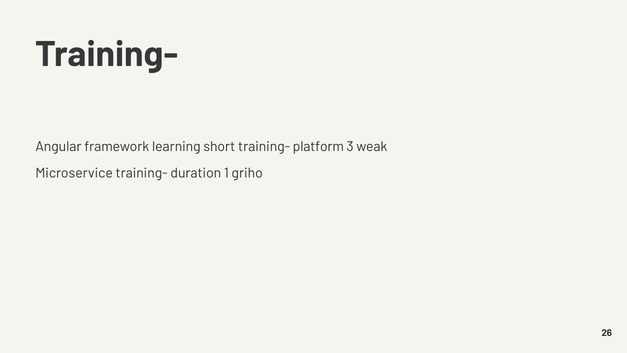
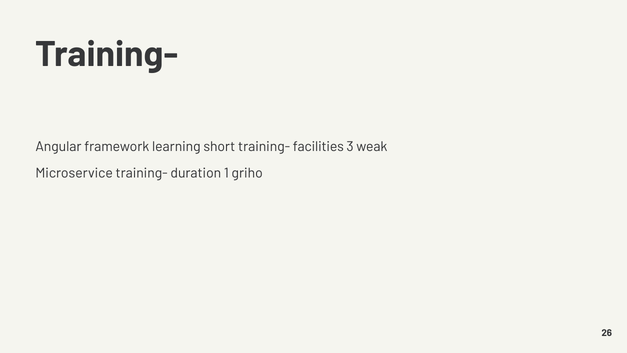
platform: platform -> facilities (318, 147)
